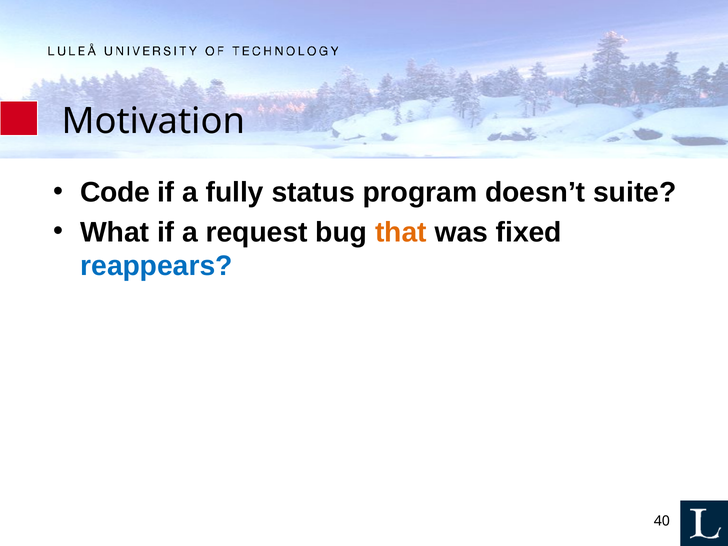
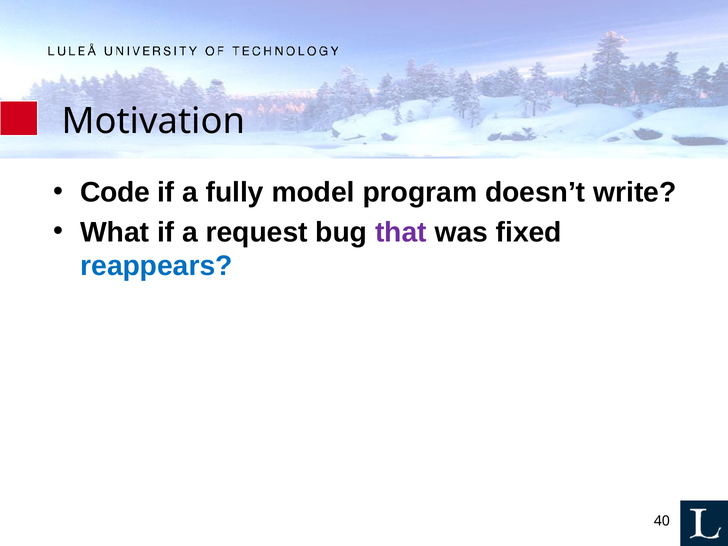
status: status -> model (313, 192)
suite: suite -> write (635, 192)
that colour: orange -> purple (401, 232)
